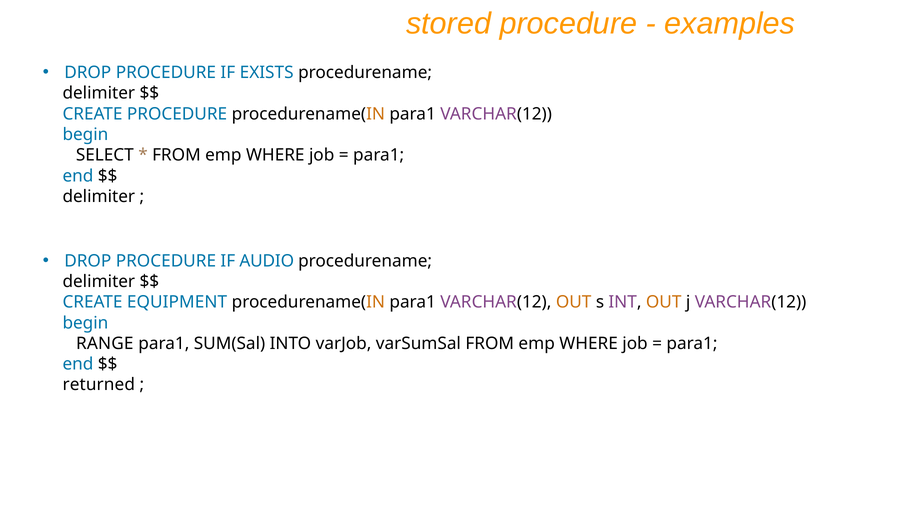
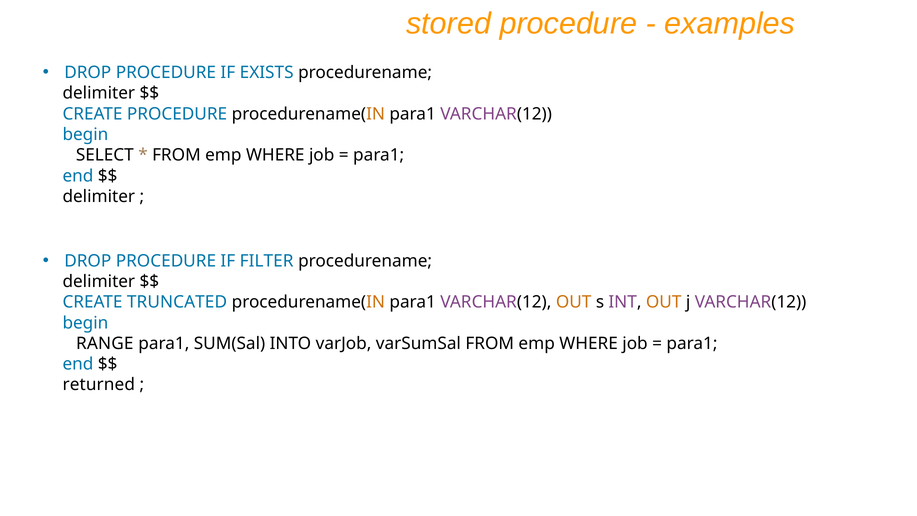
AUDIO: AUDIO -> FILTER (267, 261)
EQUIPMENT: EQUIPMENT -> TRUNCATED (177, 302)
